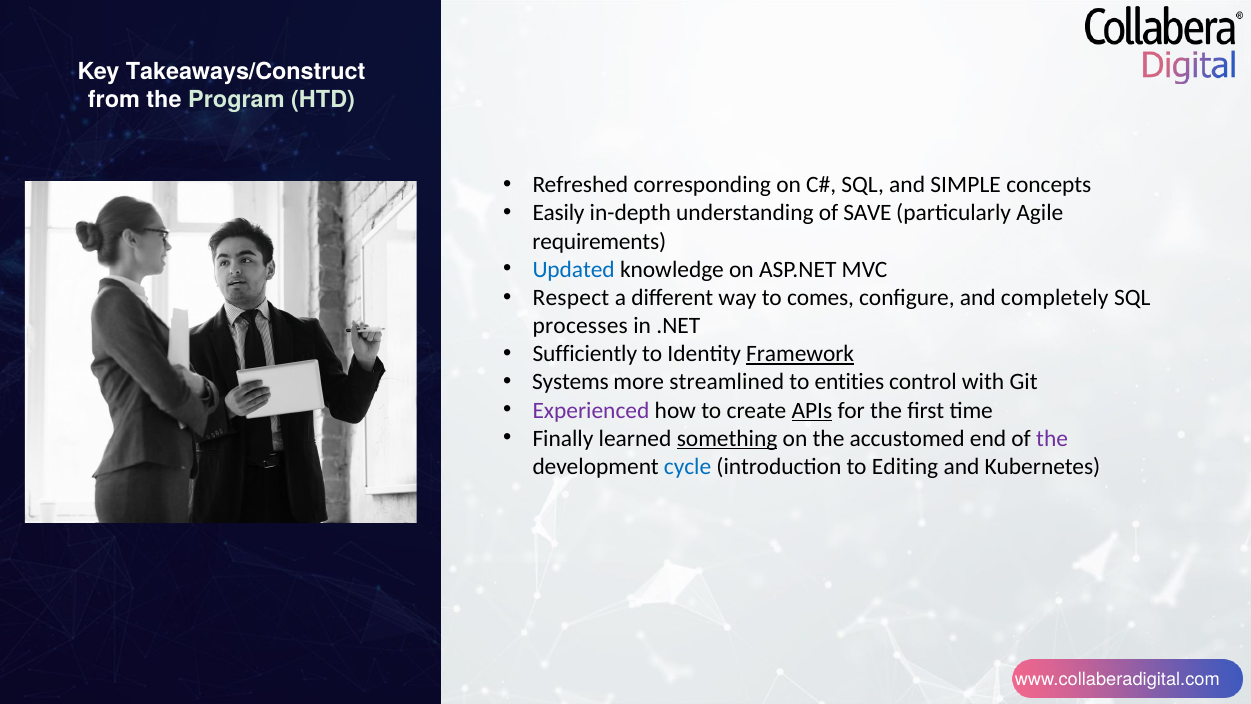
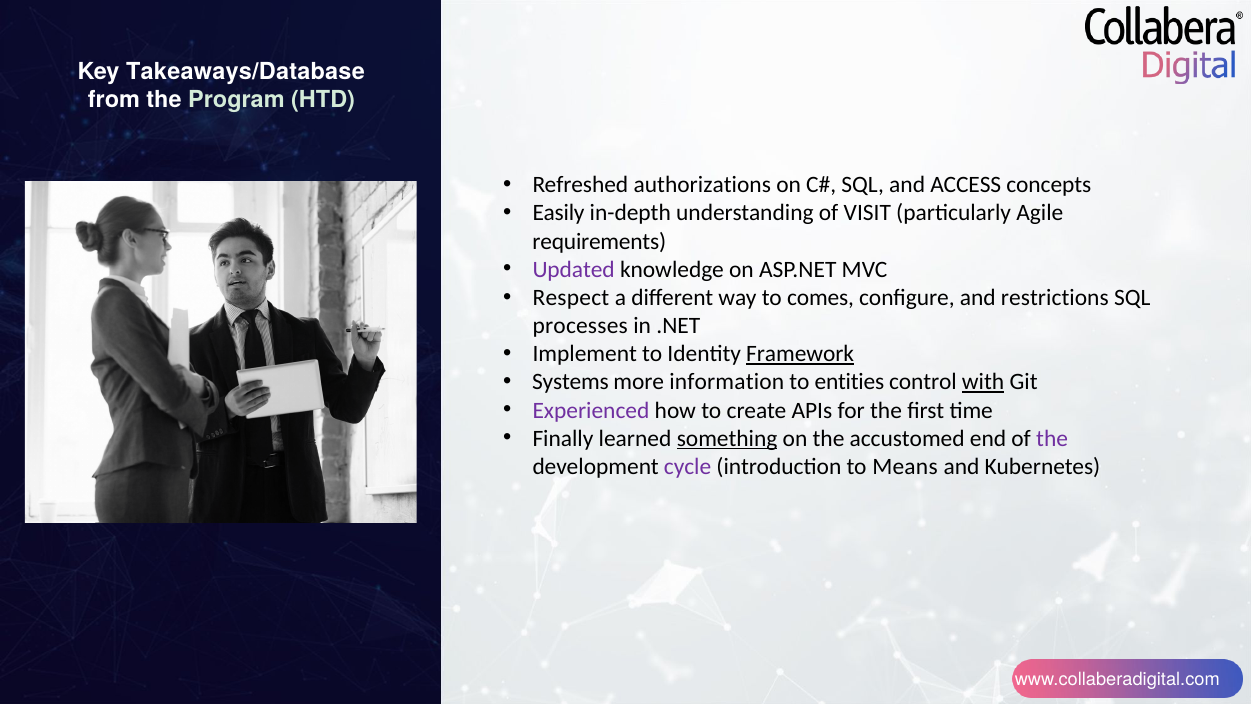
Takeaways/Construct: Takeaways/Construct -> Takeaways/Database (245, 72)
corresponding: corresponding -> authorizations (702, 185)
SIMPLE: SIMPLE -> ACCESS (966, 185)
SAVE: SAVE -> VISIT (867, 213)
Updated colour: blue -> purple (574, 269)
completely: completely -> restrictions (1055, 297)
Sufficiently: Sufficiently -> Implement (585, 354)
streamlined: streamlined -> information (727, 382)
with underline: none -> present (983, 382)
APIs underline: present -> none (812, 410)
cycle colour: blue -> purple (688, 466)
Editing: Editing -> Means (905, 466)
